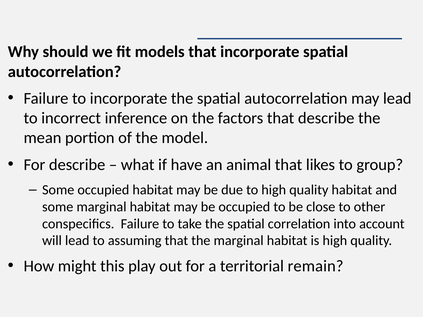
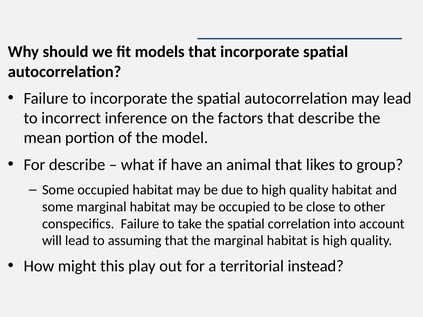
remain: remain -> instead (316, 266)
